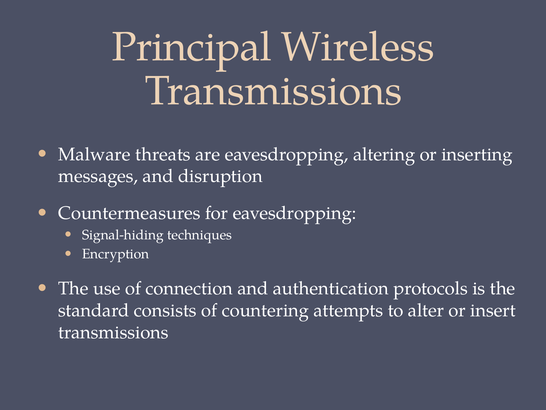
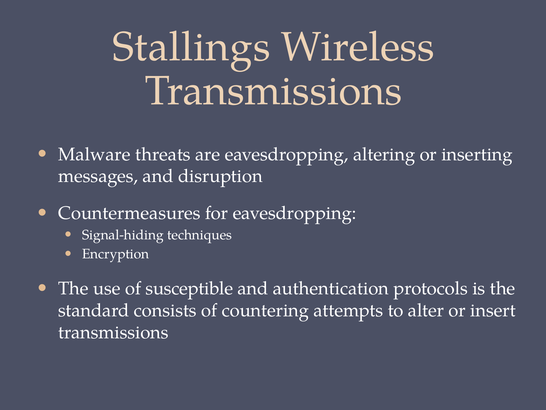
Principal: Principal -> Stallings (191, 47)
connection: connection -> susceptible (189, 288)
